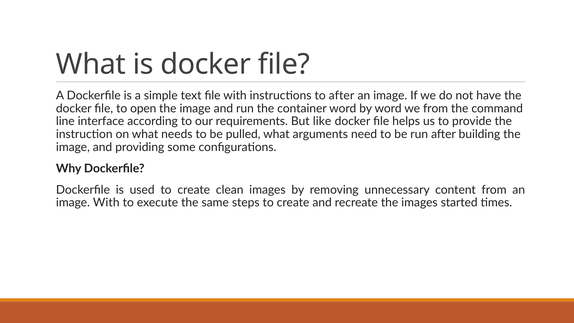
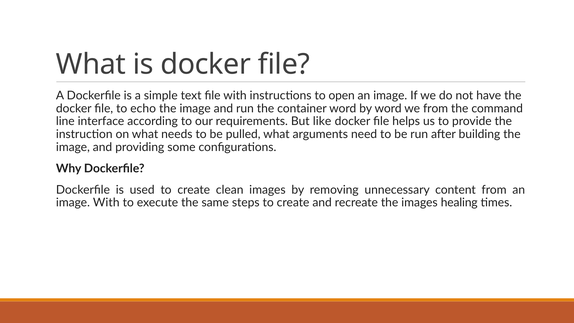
to after: after -> open (342, 95)
open: open -> echo (143, 108)
started: started -> healing (459, 203)
